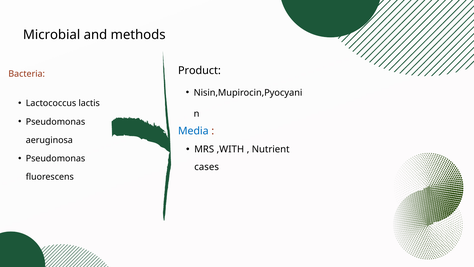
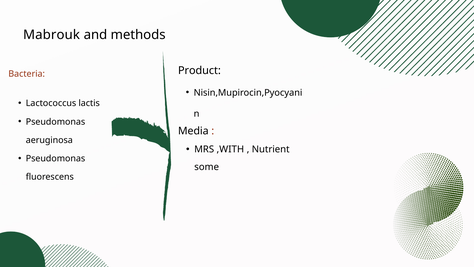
Microbial: Microbial -> Mabrouk (52, 35)
Media colour: blue -> black (193, 131)
cases: cases -> some (207, 167)
